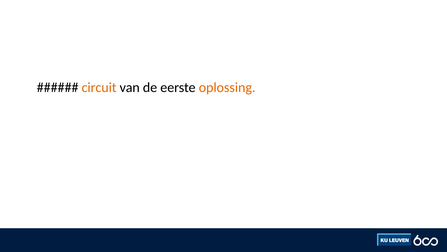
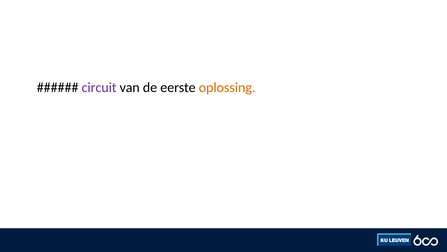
circuit colour: orange -> purple (99, 87)
